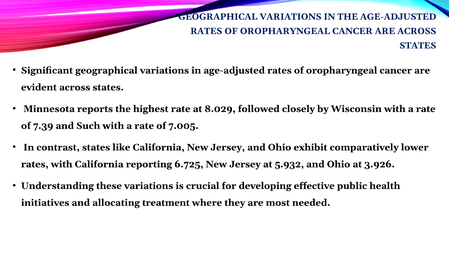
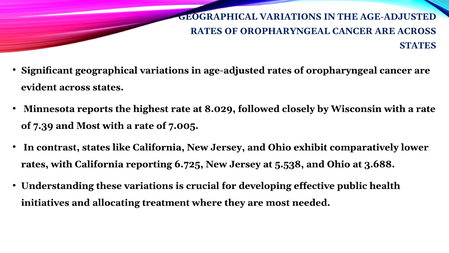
and Such: Such -> Most (88, 126)
5.932: 5.932 -> 5.538 (289, 164)
3.926: 3.926 -> 3.688 (380, 164)
